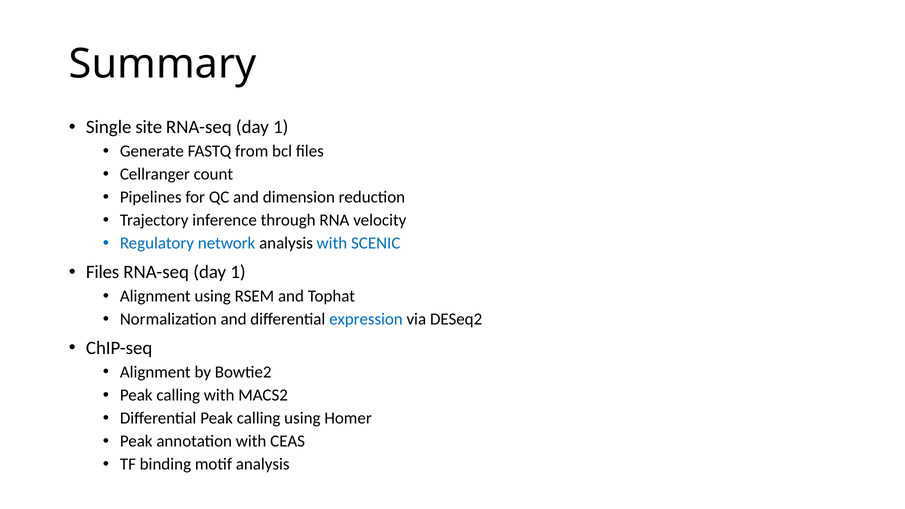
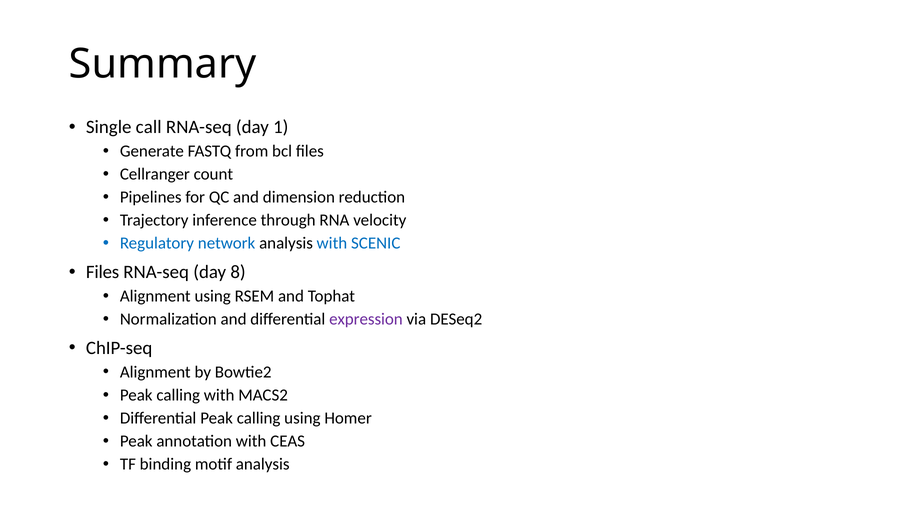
site: site -> call (149, 127)
1: 1 -> 8 (238, 272)
expression colour: blue -> purple (366, 319)
